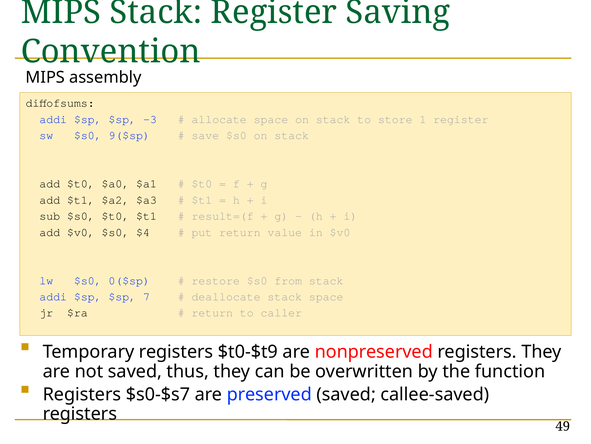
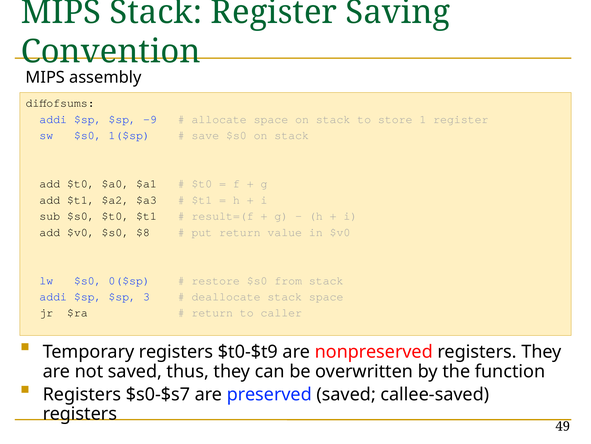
-3: -3 -> -9 (150, 119)
9($sp: 9($sp -> 1($sp (129, 135)
$4: $4 -> $8 (143, 232)
7: 7 -> 3 (146, 296)
